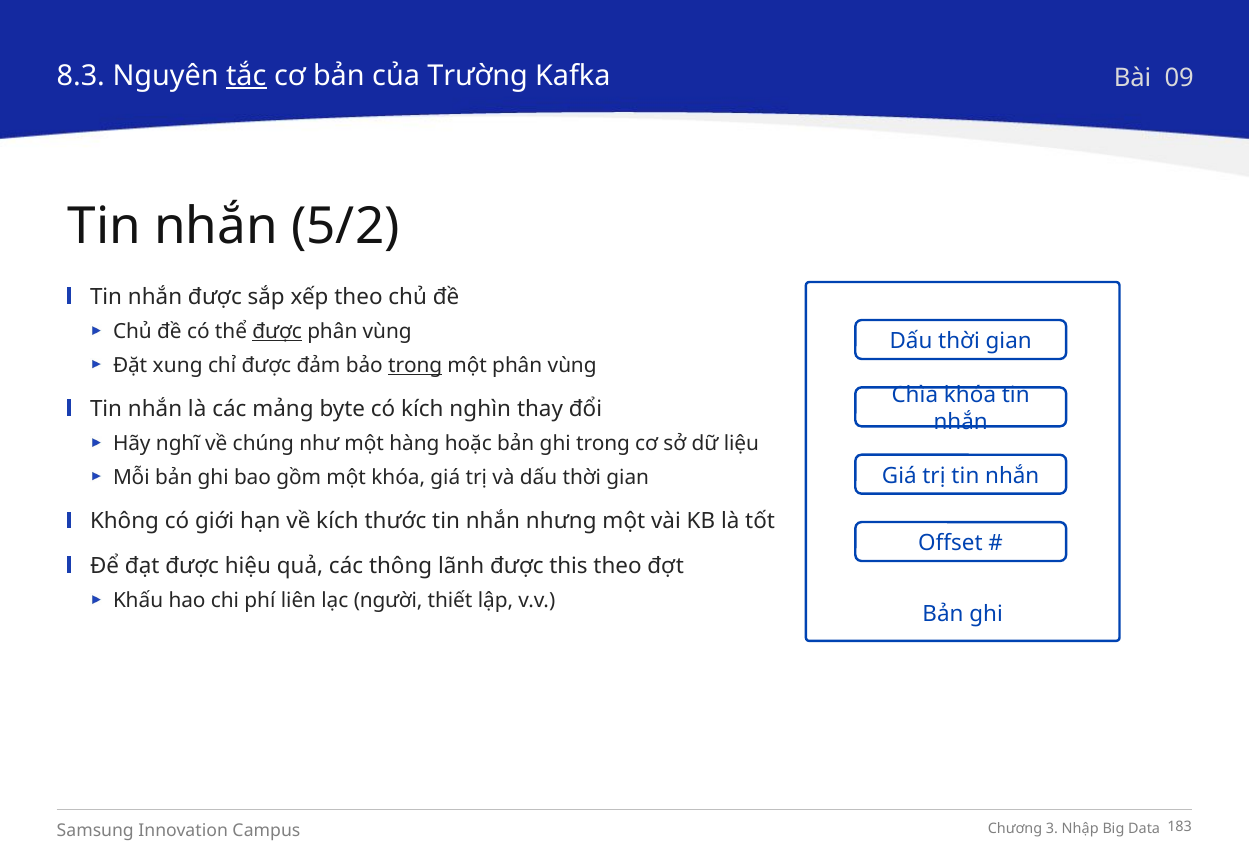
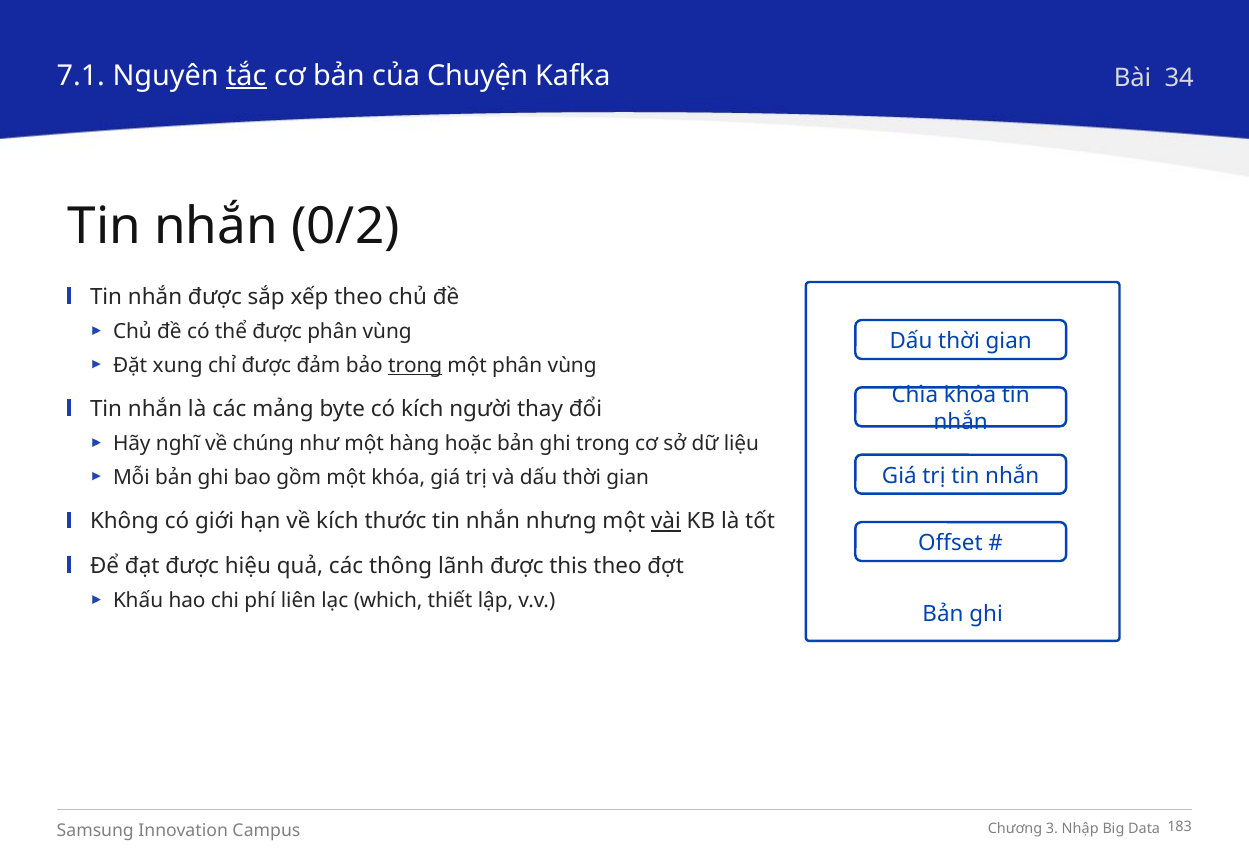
8.3: 8.3 -> 7.1 (81, 76)
Trường: Trường -> Chuyện (478, 76)
09: 09 -> 34 (1179, 78)
5/2: 5/2 -> 0/2 (346, 227)
được underline: present -> none (277, 332)
nghìn: nghìn -> người (480, 410)
vài underline: none -> present (666, 522)
người: người -> which (388, 601)
